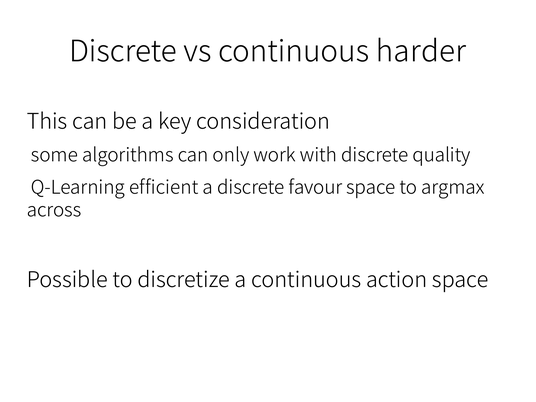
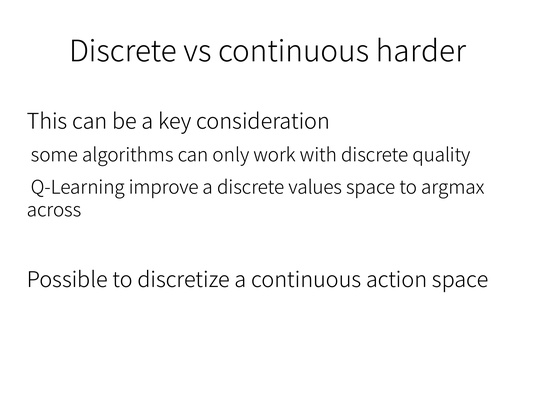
efficient: efficient -> improve (164, 188)
favour: favour -> values (315, 188)
